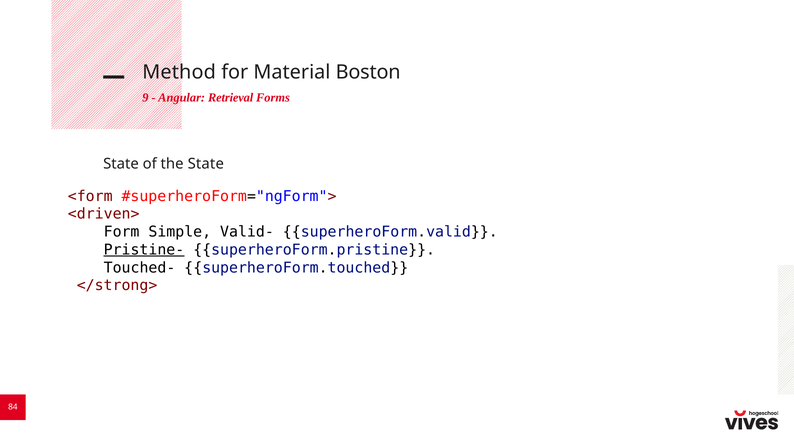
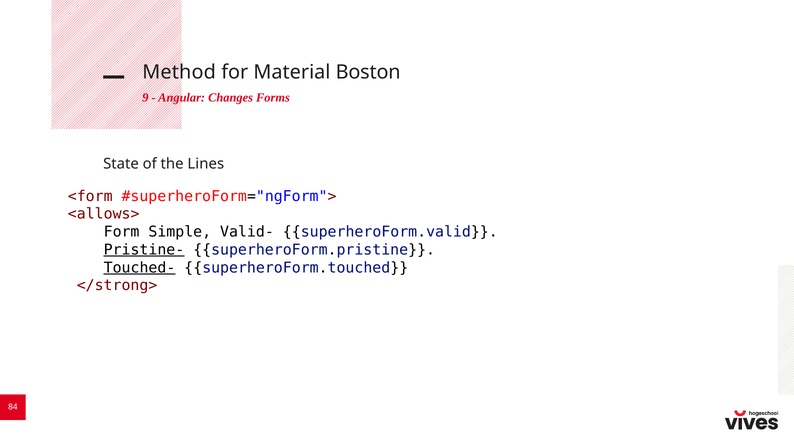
Retrieval: Retrieval -> Changes (231, 98)
the State: State -> Lines (206, 164)
<driven>: <driven> -> <allows> (104, 214)
Touched- underline: none -> present (140, 268)
